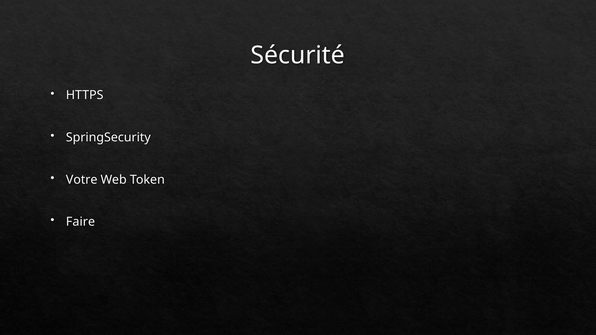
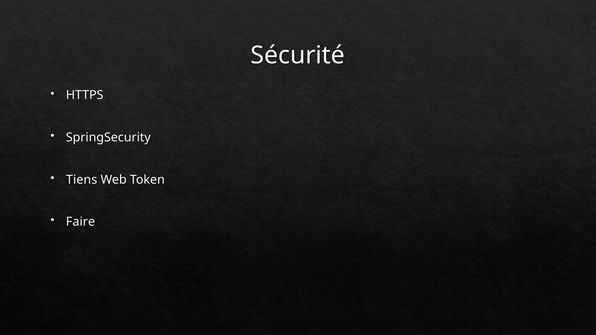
Votre: Votre -> Tiens (82, 180)
